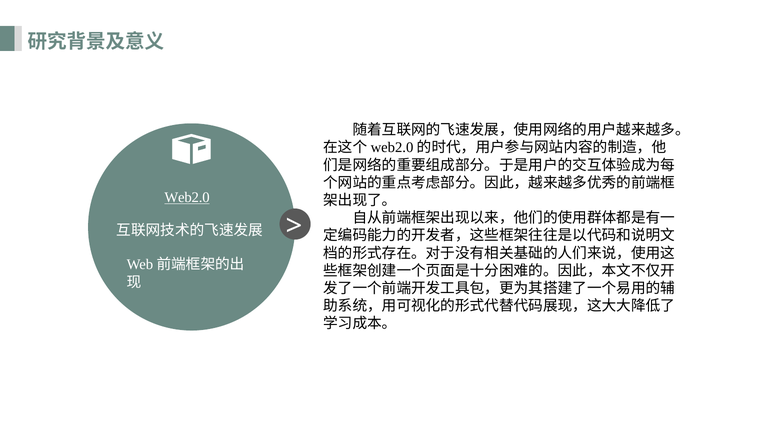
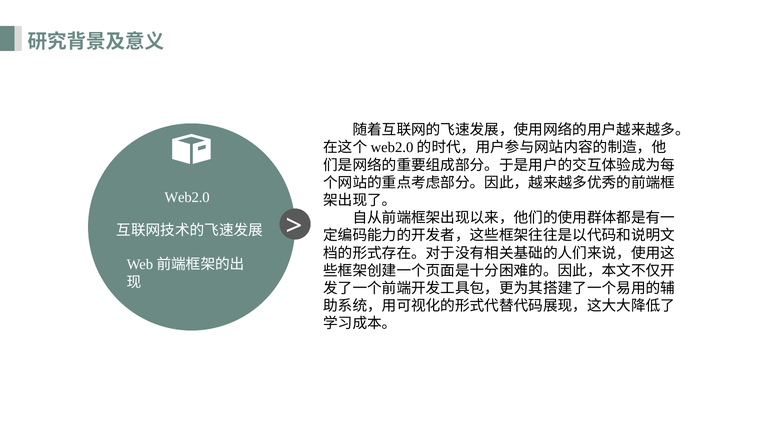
Web2.0 underline: present -> none (187, 197)
